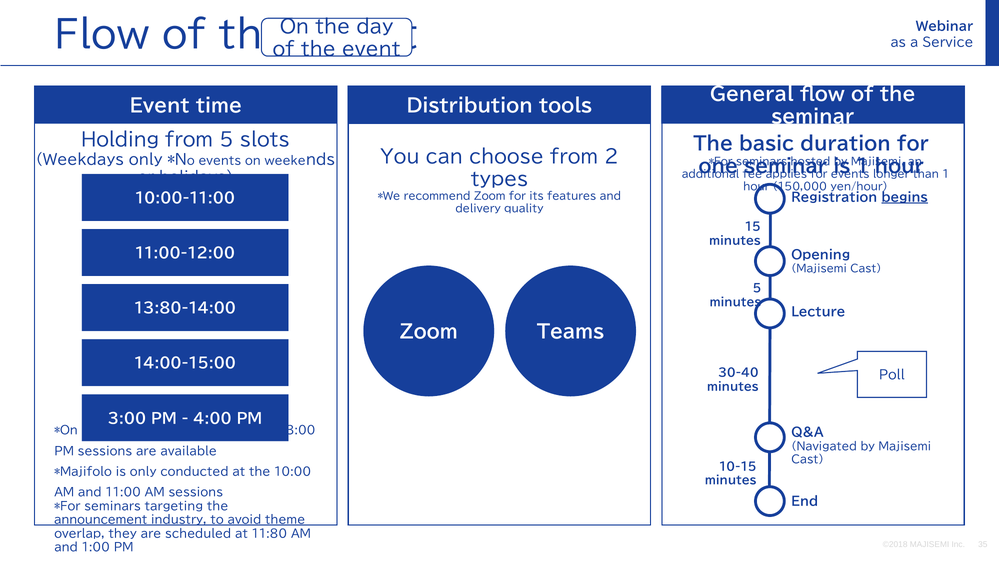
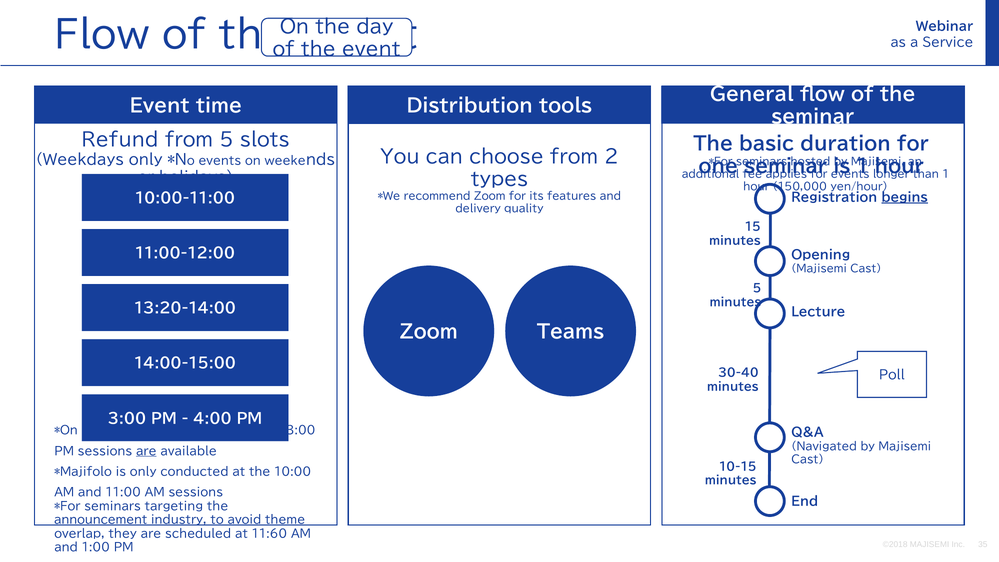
Holding: Holding -> Refund (120, 140)
13:80-14:00: 13:80-14:00 -> 13:20-14:00 (185, 309)
are underline: none -> present (146, 451)
11:80: 11:80 -> 11:60 (269, 534)
